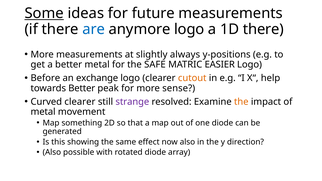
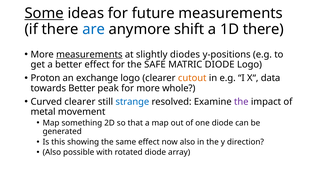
anymore logo: logo -> shift (189, 29)
measurements underline: none -> present (89, 54)
always: always -> diodes (185, 54)
better metal: metal -> effect (97, 65)
MATRIC EASIER: EASIER -> DIODE (220, 65)
Before: Before -> Proton (45, 78)
help: help -> data (271, 78)
sense: sense -> whole (179, 88)
strange colour: purple -> blue (132, 102)
the colour: orange -> purple (241, 102)
